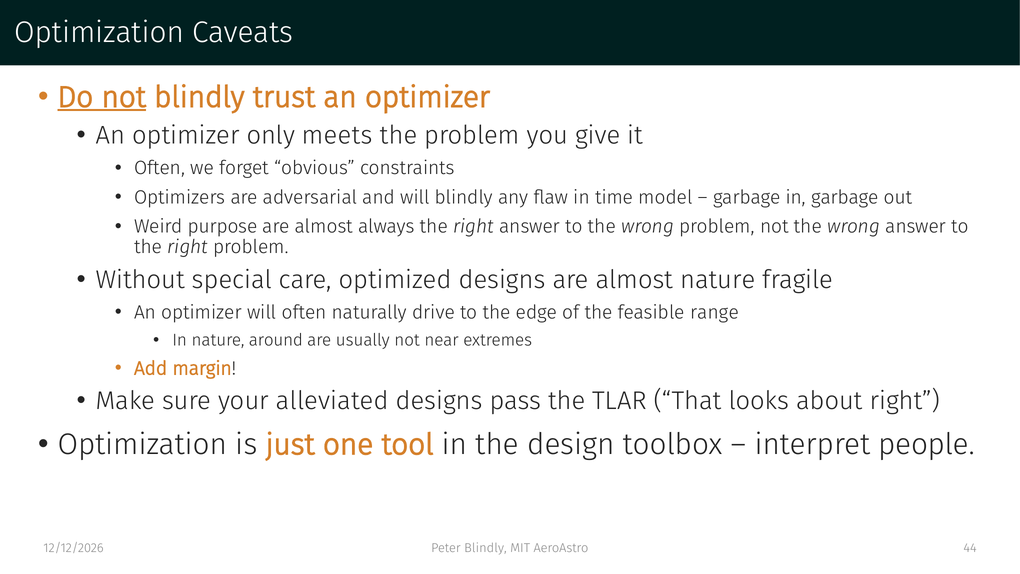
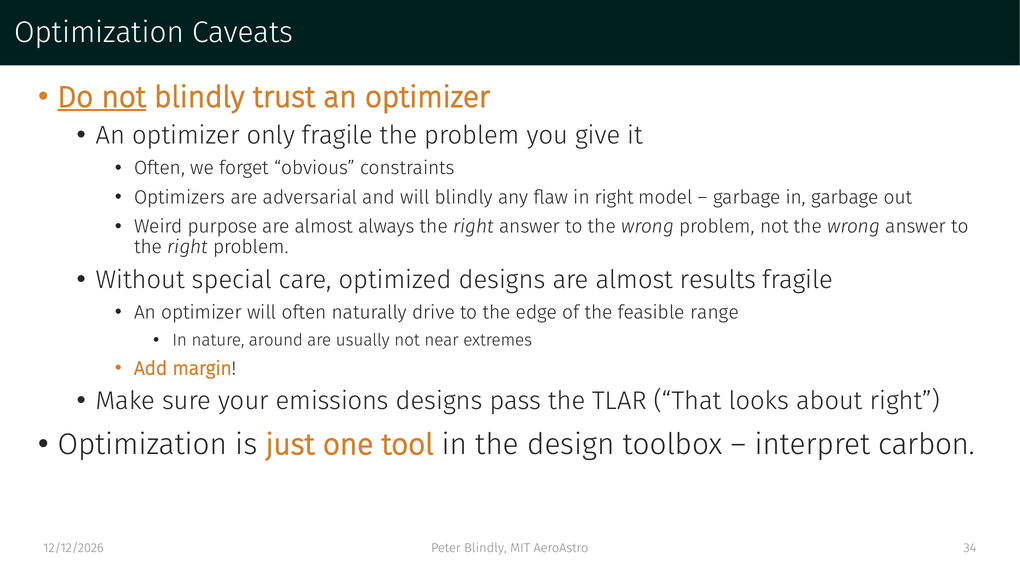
only meets: meets -> fragile (338, 135)
in time: time -> right (614, 197)
almost nature: nature -> results (718, 280)
alleviated: alleviated -> emissions (332, 401)
people: people -> carbon (927, 444)
44: 44 -> 34 (970, 548)
